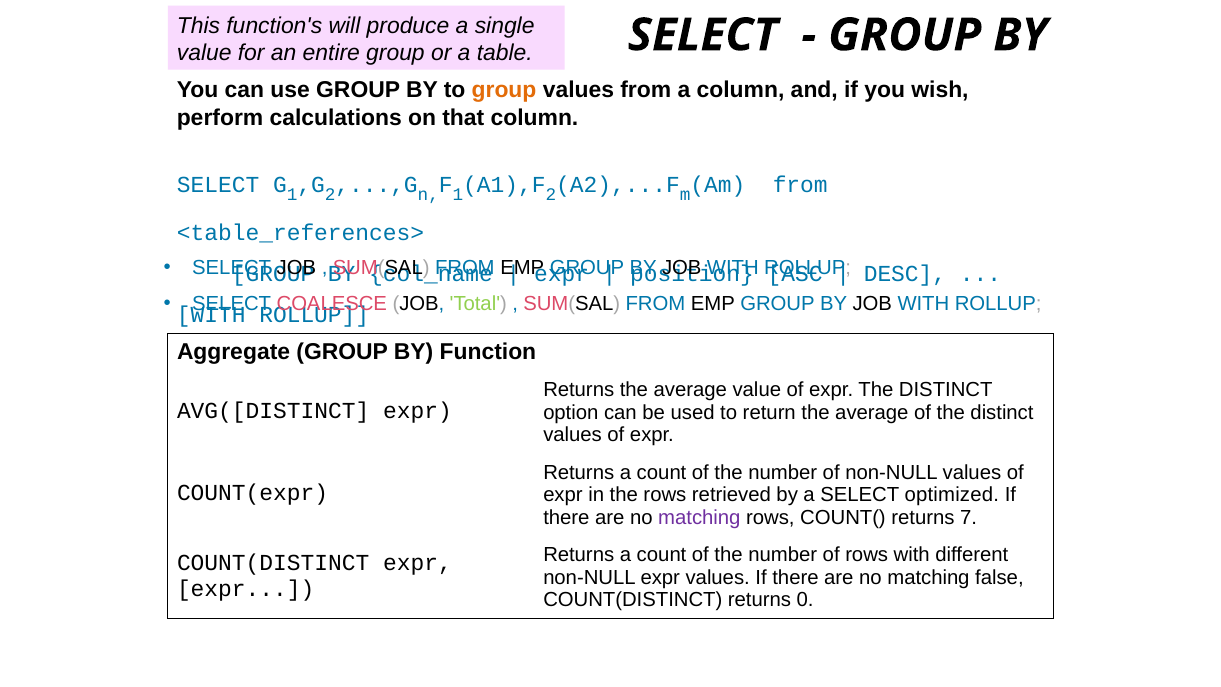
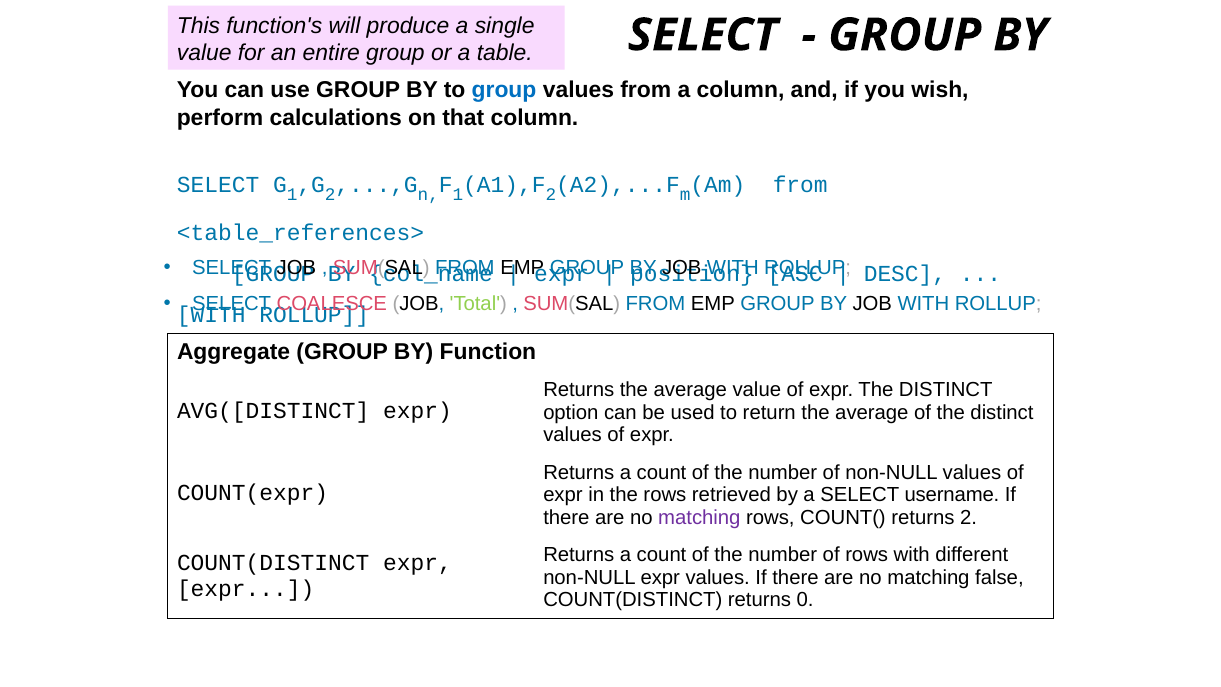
group colour: orange -> blue (504, 90)
optimized: optimized -> username (952, 495)
returns 7: 7 -> 2 (969, 517)
